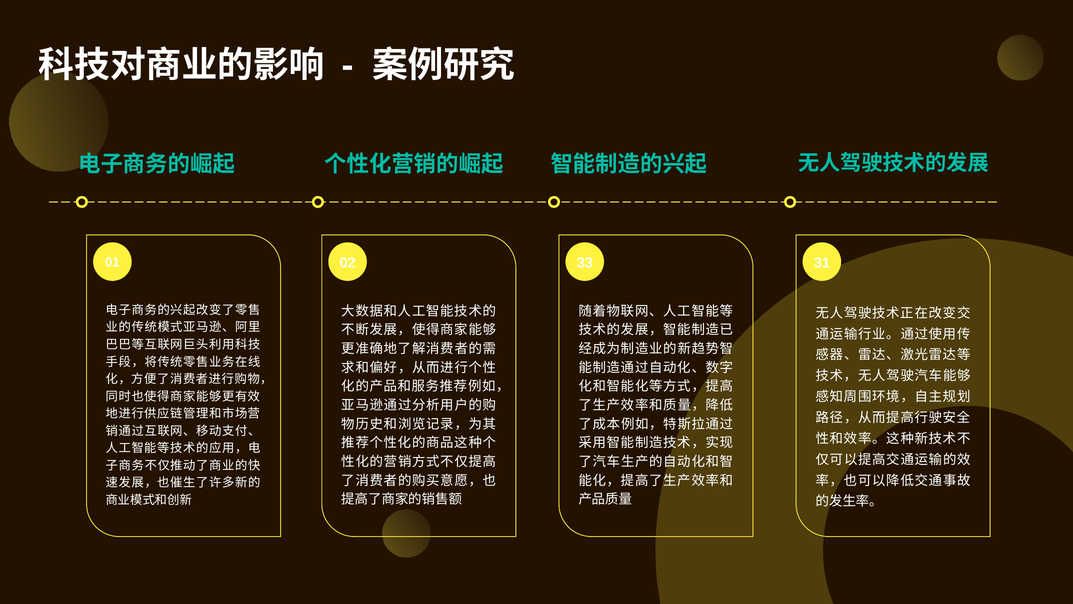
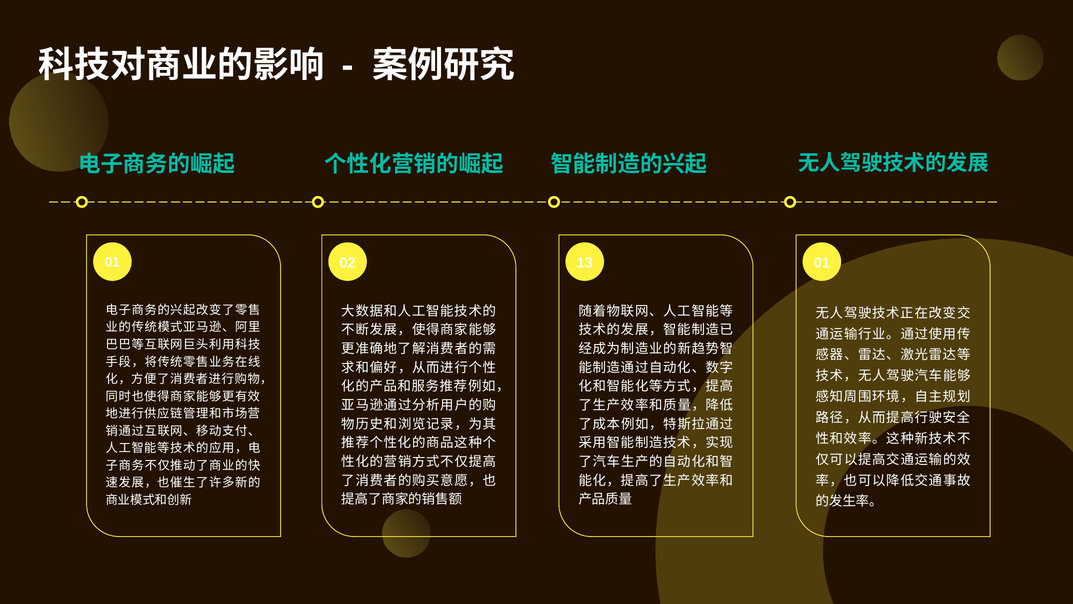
33: 33 -> 13 (585, 263)
02 31: 31 -> 01 (822, 263)
